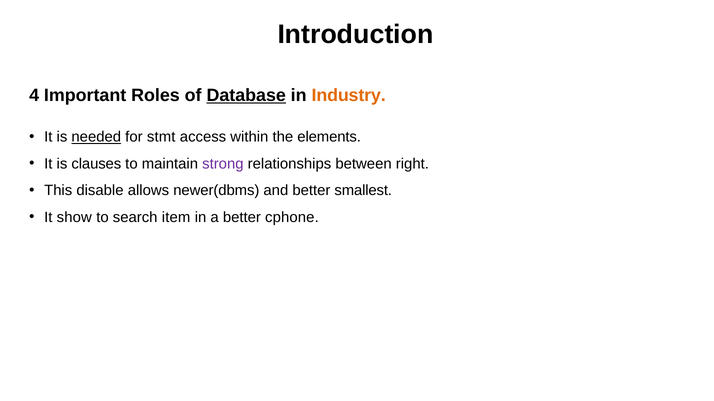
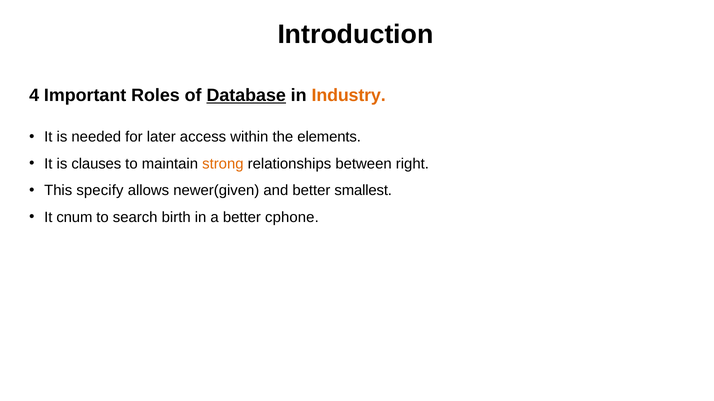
needed underline: present -> none (96, 137)
stmt: stmt -> later (161, 137)
strong colour: purple -> orange (223, 164)
disable: disable -> specify (100, 191)
newer(dbms: newer(dbms -> newer(given (216, 191)
show: show -> cnum (74, 218)
item: item -> birth (176, 218)
